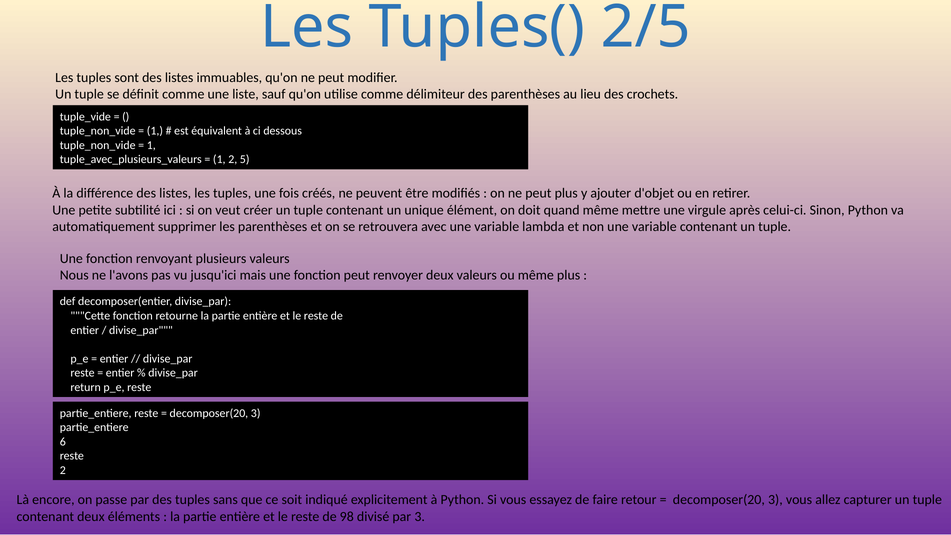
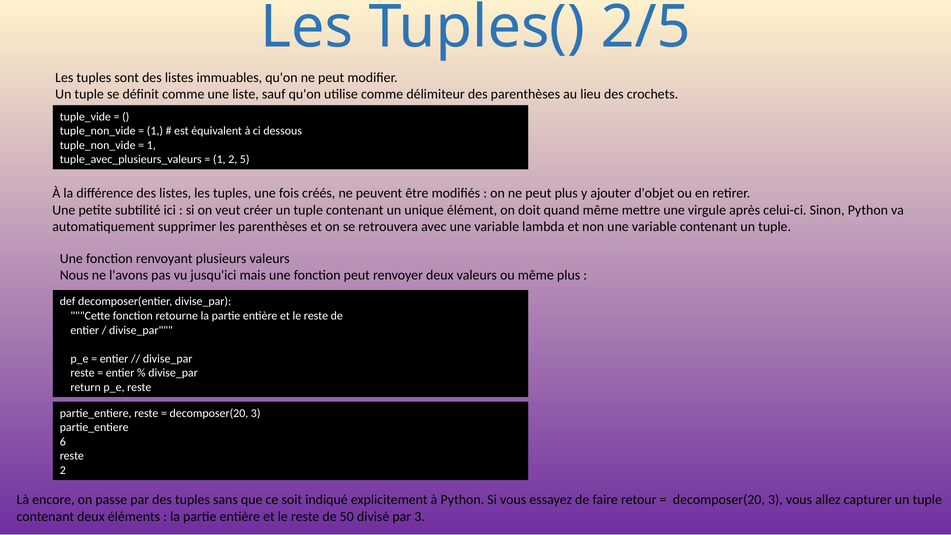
98: 98 -> 50 (347, 516)
